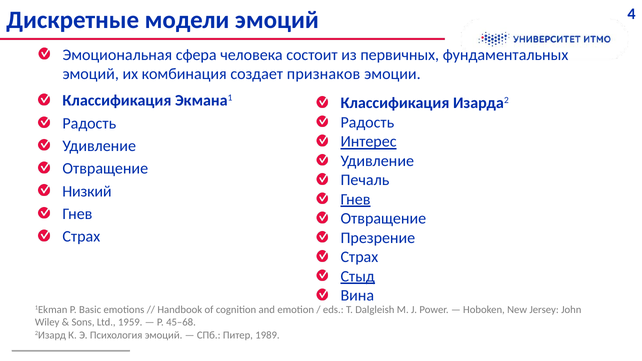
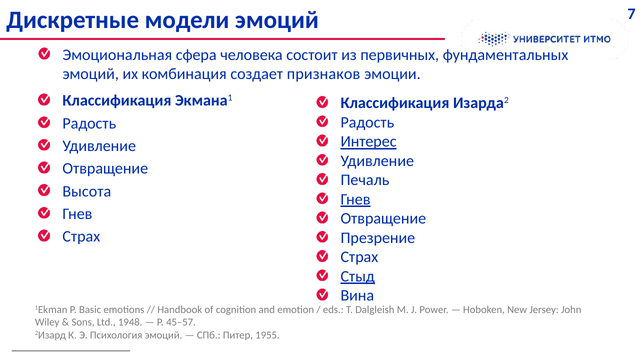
4: 4 -> 7 (632, 14)
Низкий: Низкий -> Высота (87, 191)
1959: 1959 -> 1948 (130, 322)
45–68: 45–68 -> 45–57 (181, 322)
1989: 1989 -> 1955 (268, 335)
